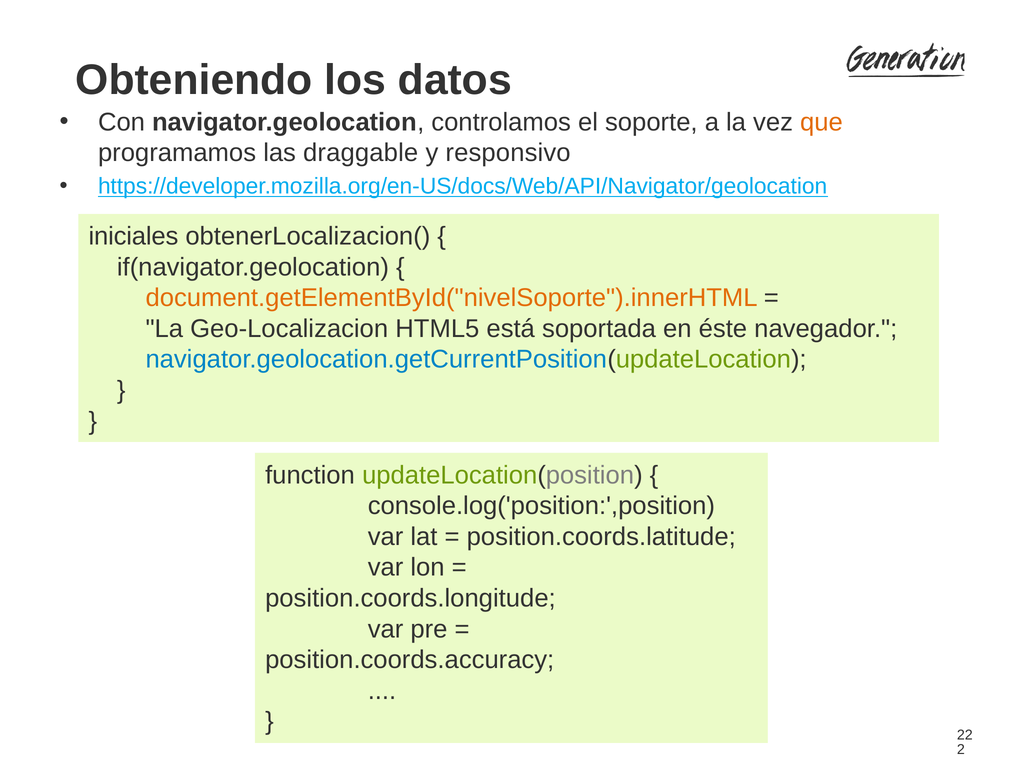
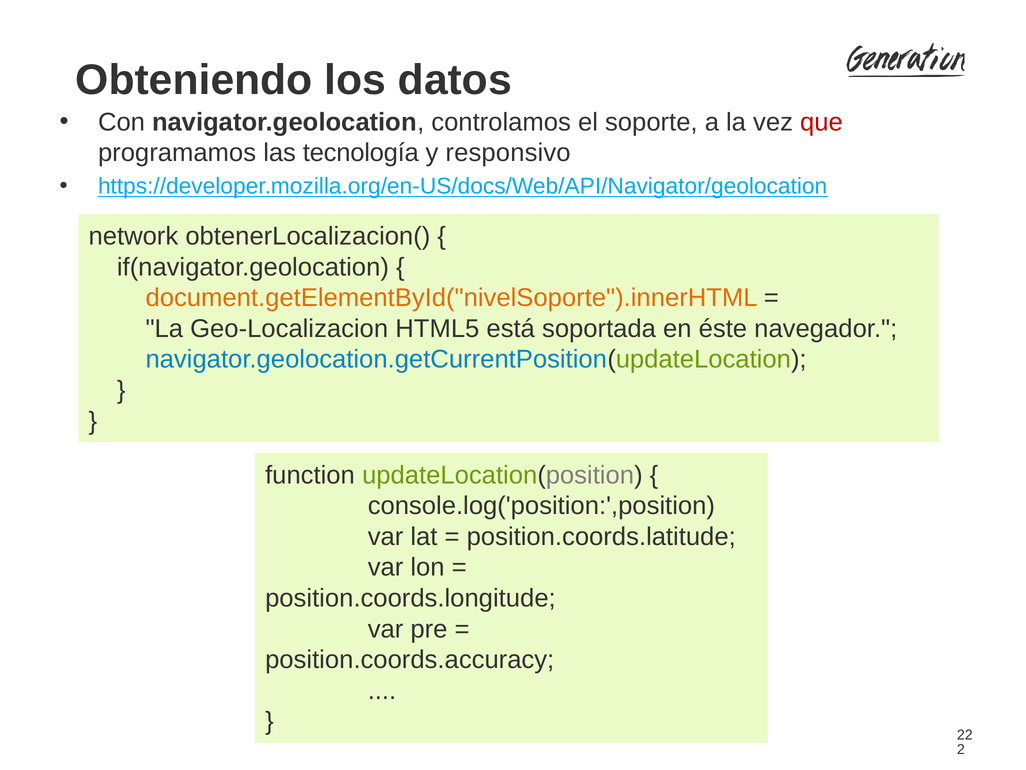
que colour: orange -> red (821, 122)
draggable: draggable -> tecnología (361, 153)
iniciales: iniciales -> network (133, 236)
